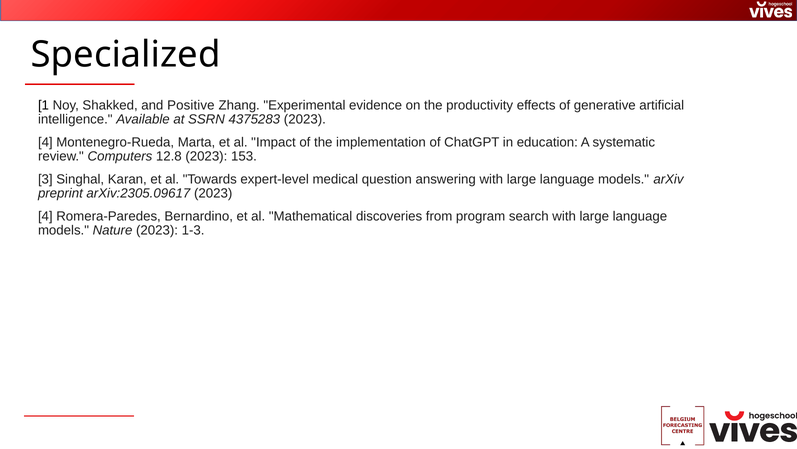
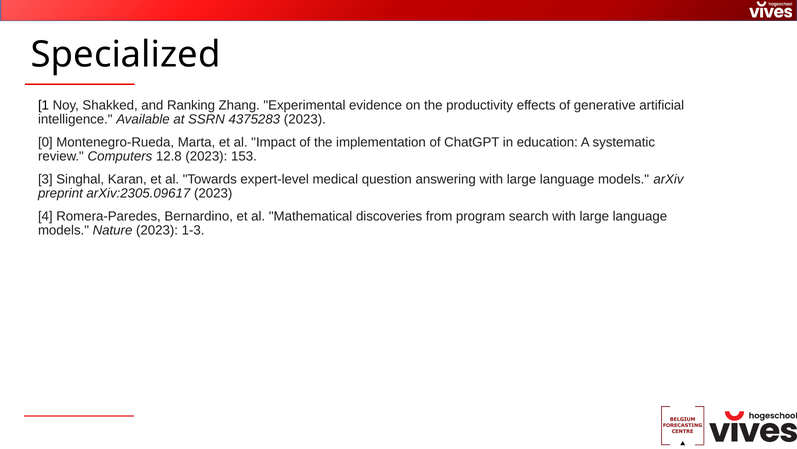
Positive: Positive -> Ranking (191, 105)
4: 4 -> 0 (45, 142)
